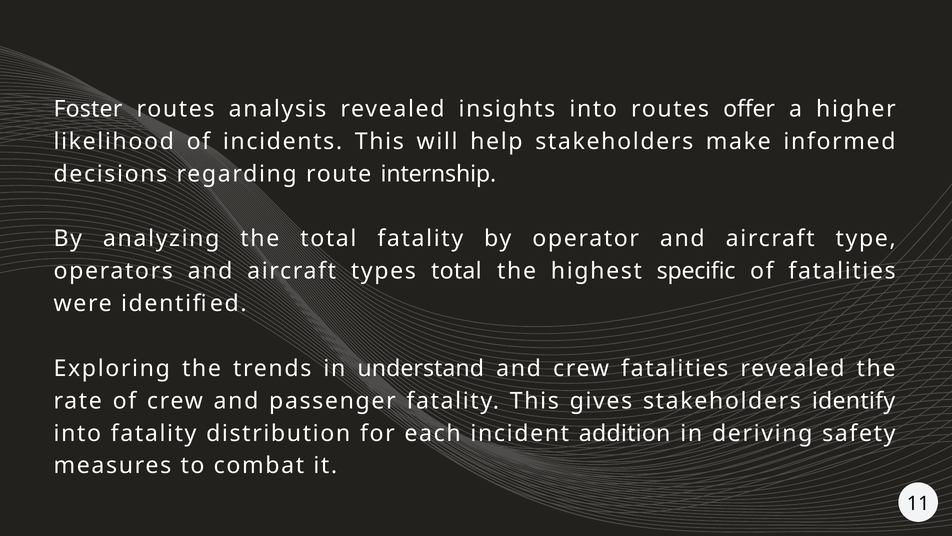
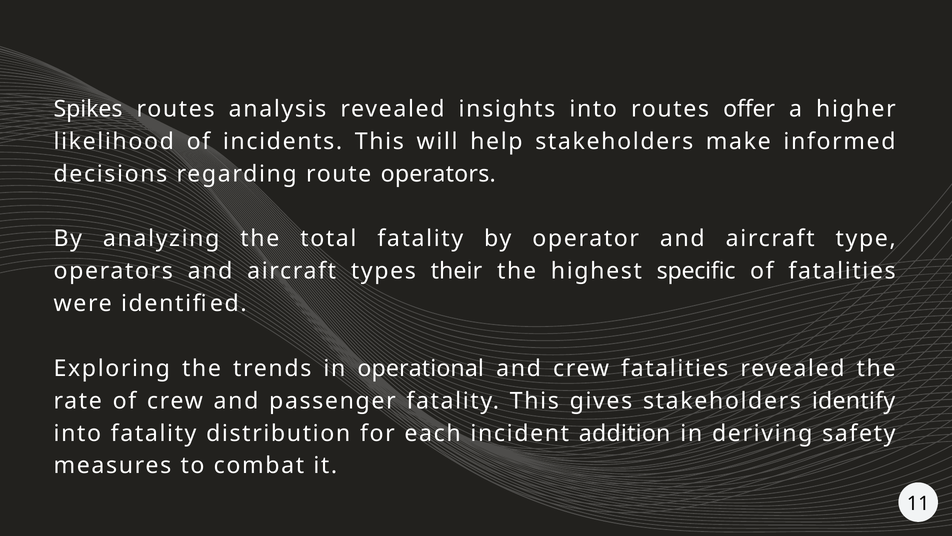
Foster: Foster -> Spikes (88, 109)
route internship: internship -> operators (438, 174)
types total: total -> their (456, 271)
understand: understand -> operational (421, 368)
